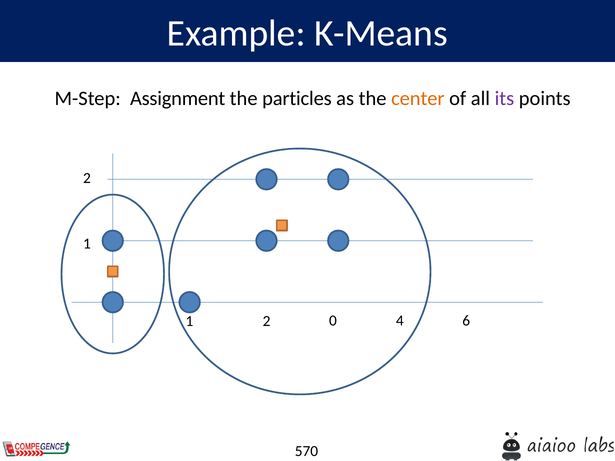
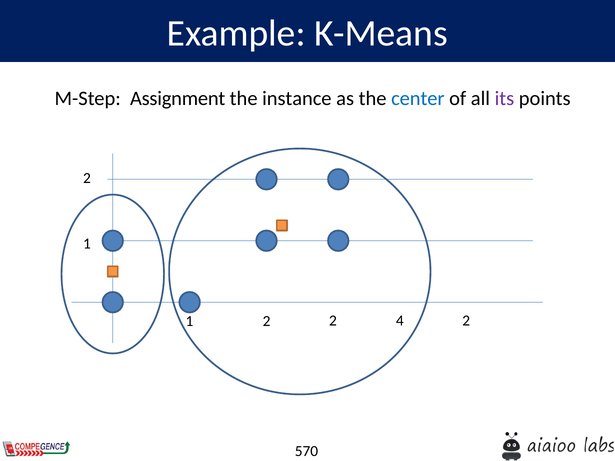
particles: particles -> instance (297, 99)
center colour: orange -> blue (418, 99)
2 0: 0 -> 2 (333, 321)
4 6: 6 -> 2 (466, 321)
